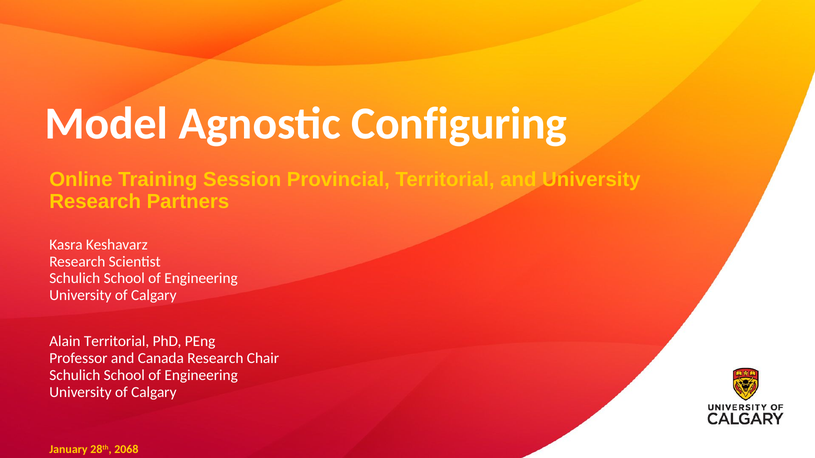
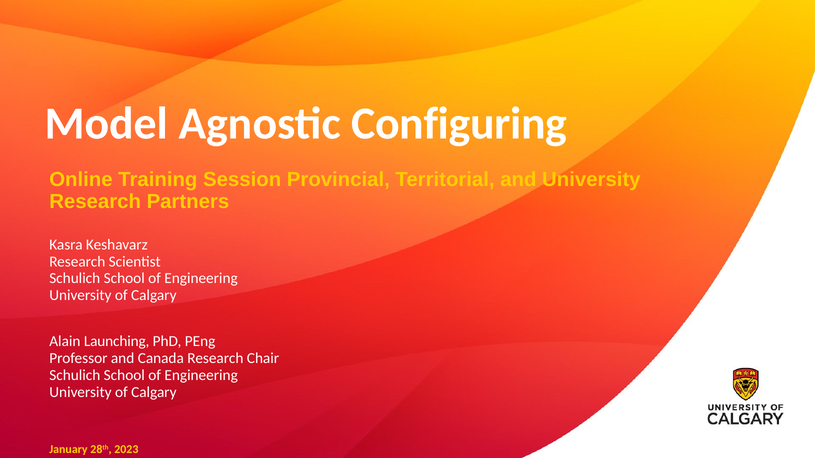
Alain Territorial: Territorial -> Launching (117, 342)
2068: 2068 -> 2023 (126, 450)
